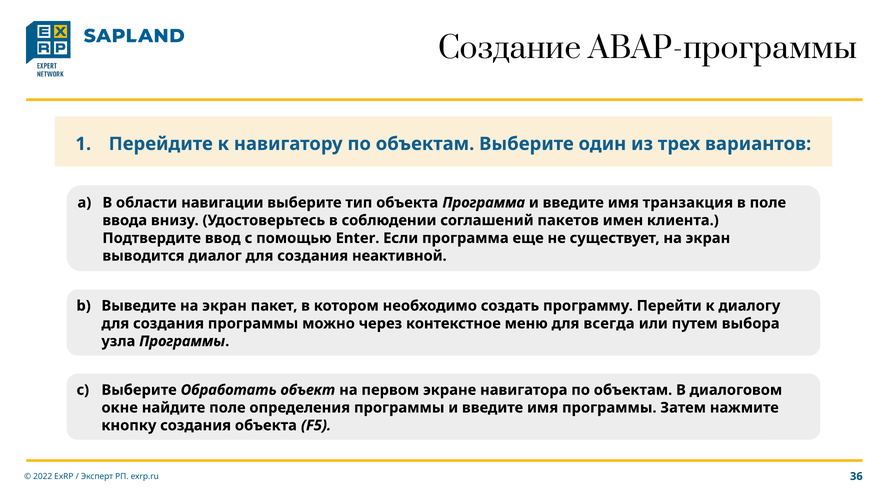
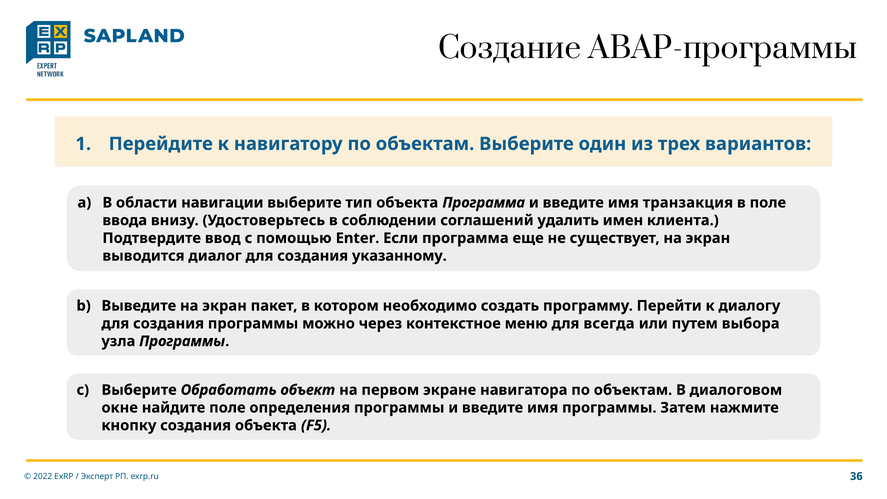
пакетов: пакетов -> удалить (568, 220)
неактивной: неактивной -> указанному (399, 256)
